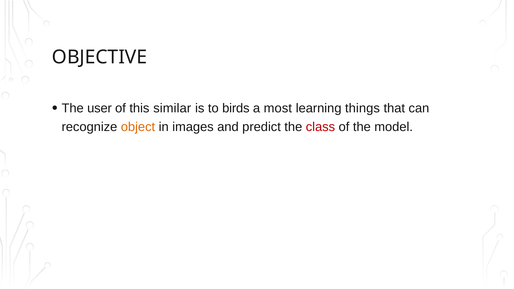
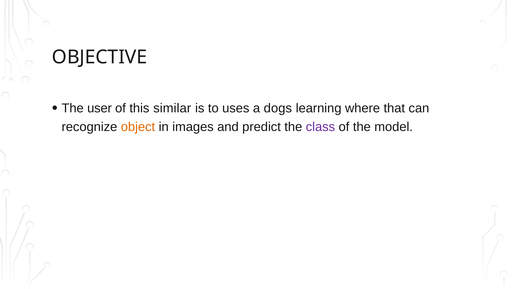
birds: birds -> uses (236, 108)
most: most -> dogs (278, 108)
things: things -> where (363, 108)
class colour: red -> purple (320, 127)
